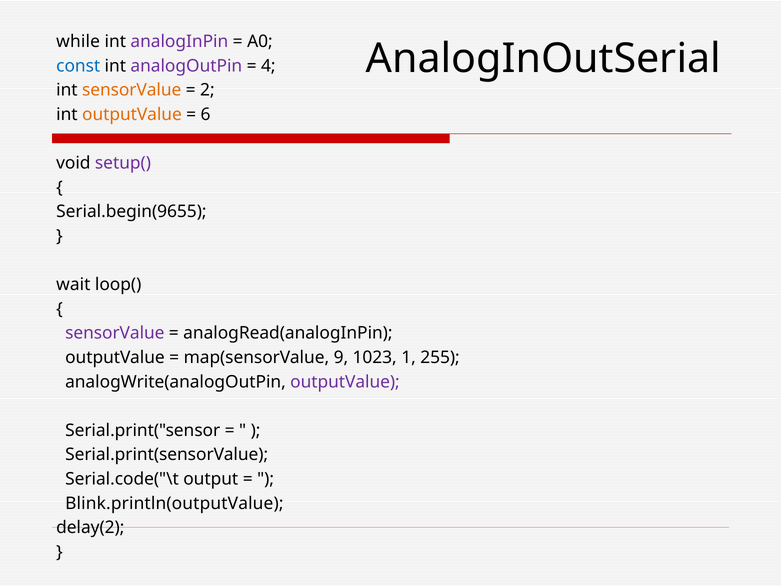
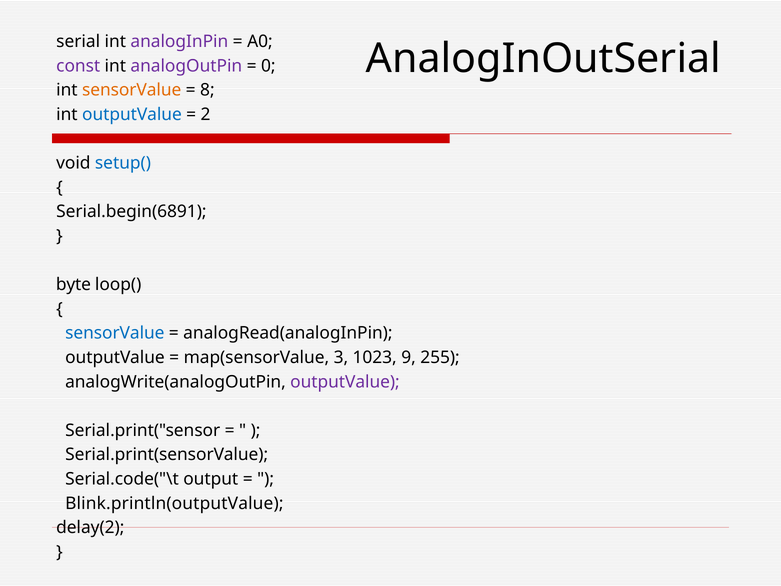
while: while -> serial (78, 42)
const colour: blue -> purple (78, 66)
4: 4 -> 0 (268, 66)
2: 2 -> 8 (207, 90)
outputValue colour: orange -> blue (132, 114)
6: 6 -> 2 (205, 114)
setup( colour: purple -> blue (123, 163)
Serial.begin(9655: Serial.begin(9655 -> Serial.begin(6891 (131, 212)
wait: wait -> byte (73, 284)
sensorValue colour: purple -> blue (115, 333)
9: 9 -> 3 (341, 357)
1: 1 -> 9 (409, 357)
